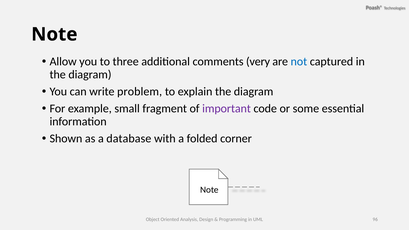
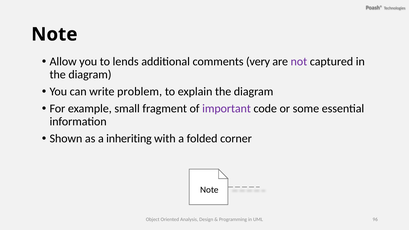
three: three -> lends (126, 62)
not colour: blue -> purple (299, 62)
database: database -> inheriting (129, 139)
